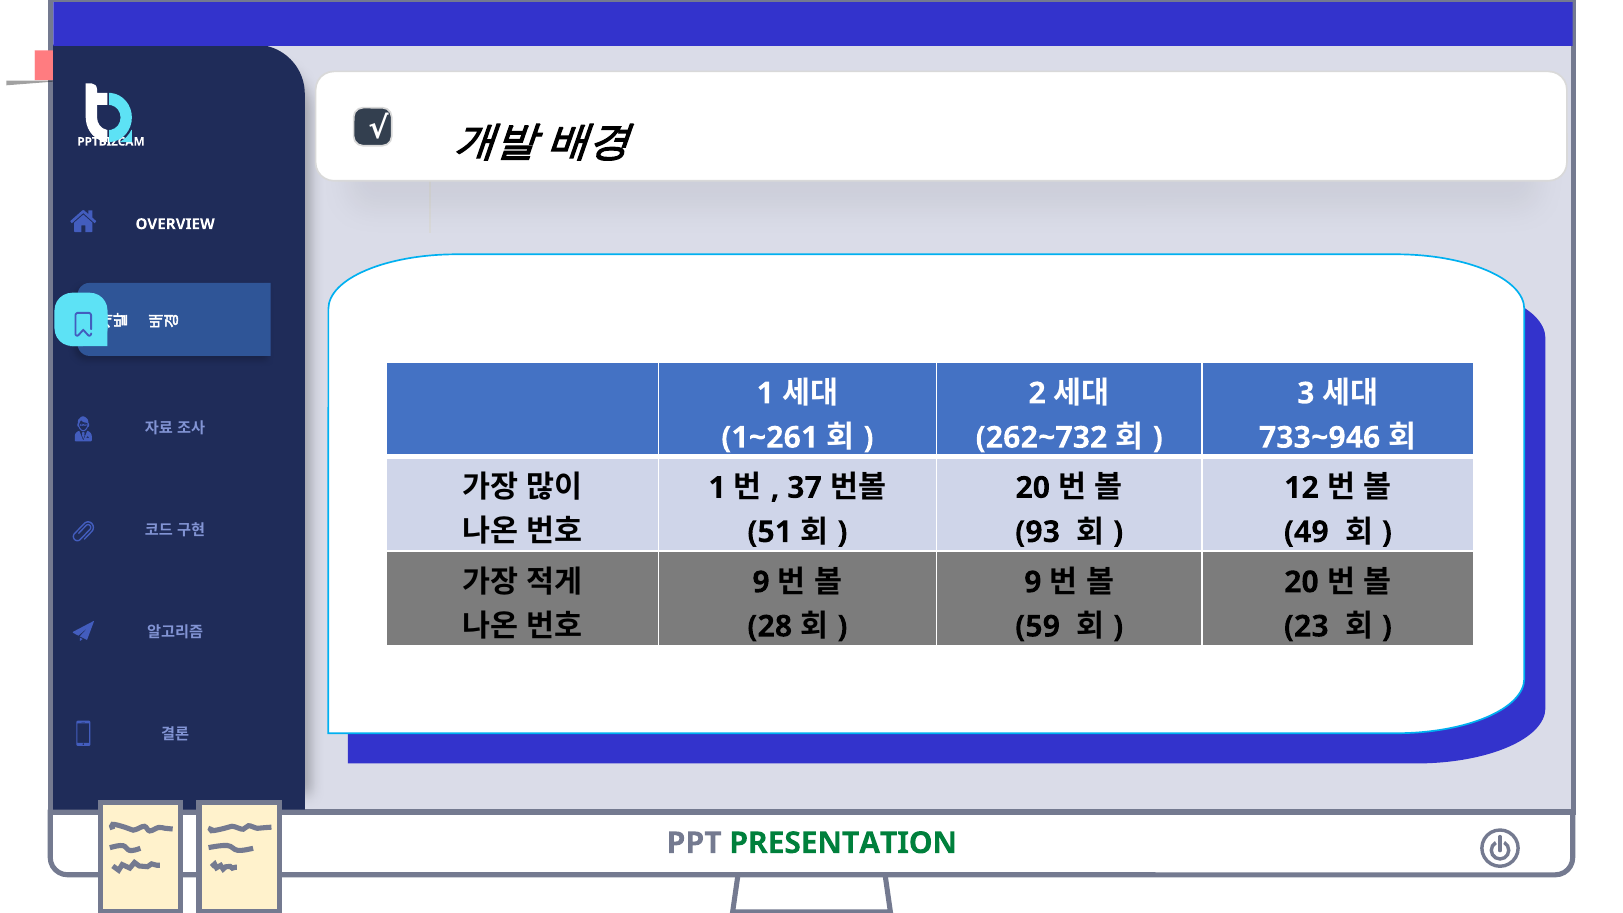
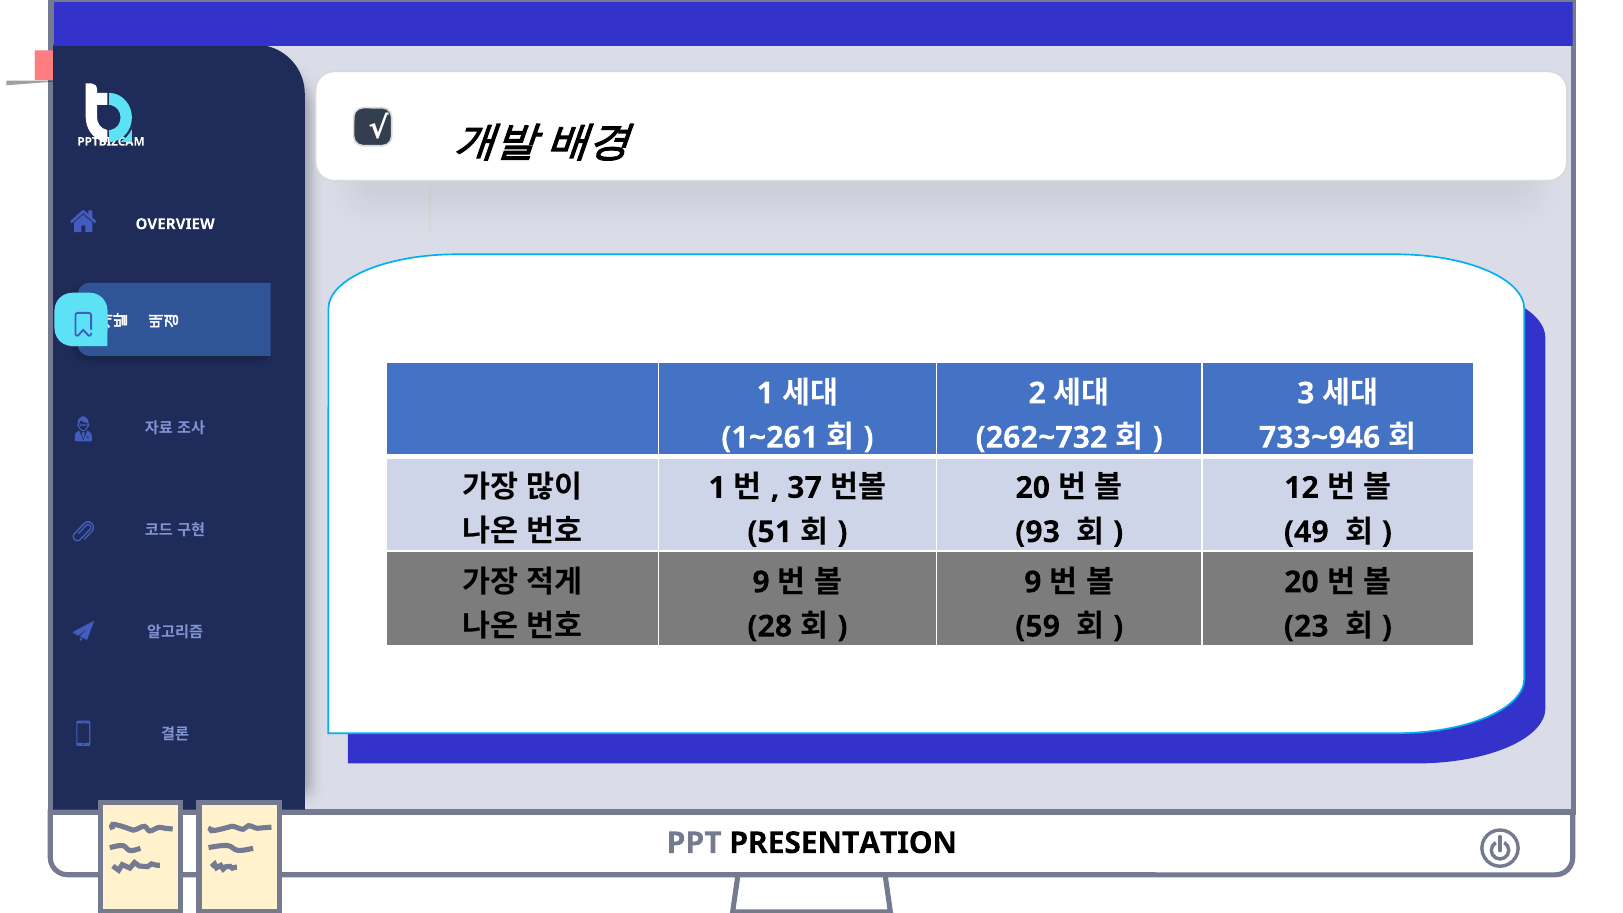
PRESENTATION colour: green -> black (843, 843)
